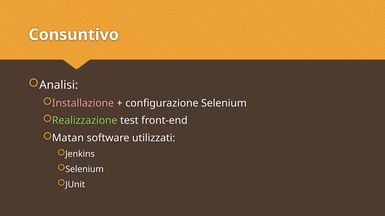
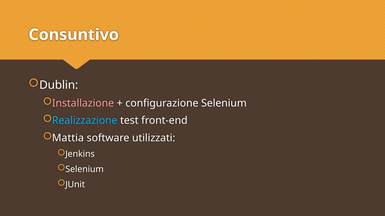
Analisi: Analisi -> Dublin (59, 85)
Realizzazione colour: light green -> light blue (85, 121)
Matan: Matan -> Mattia (68, 138)
